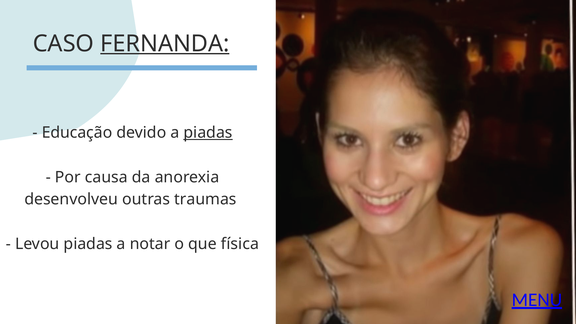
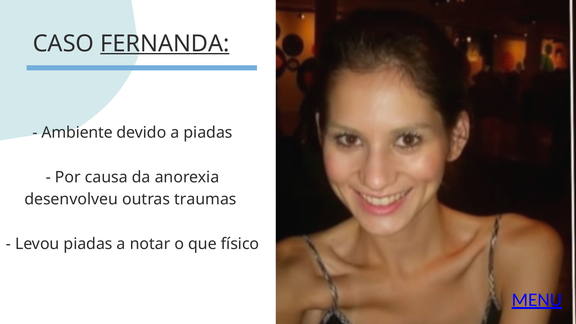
Educação: Educação -> Ambiente (77, 133)
piadas underline: present -> none (208, 133)
física: física -> físico (240, 244)
